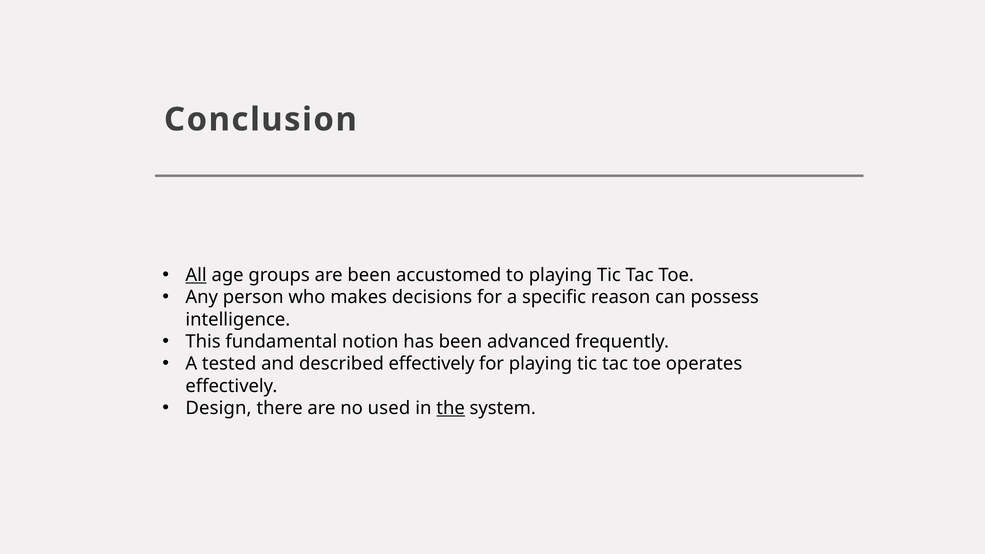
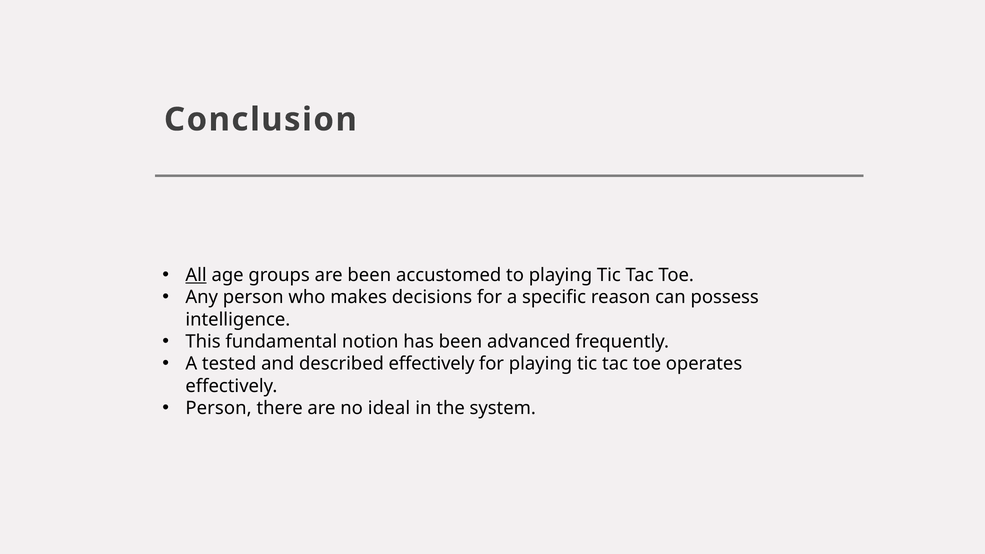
Design: Design -> Person (219, 408)
used: used -> ideal (389, 408)
the underline: present -> none (451, 408)
